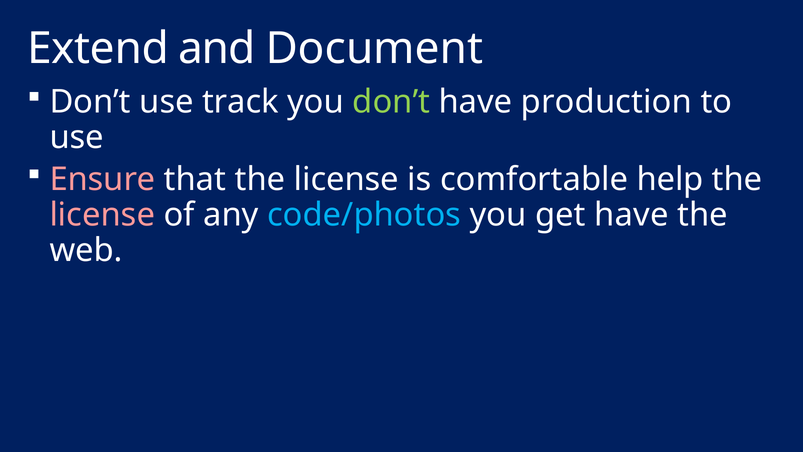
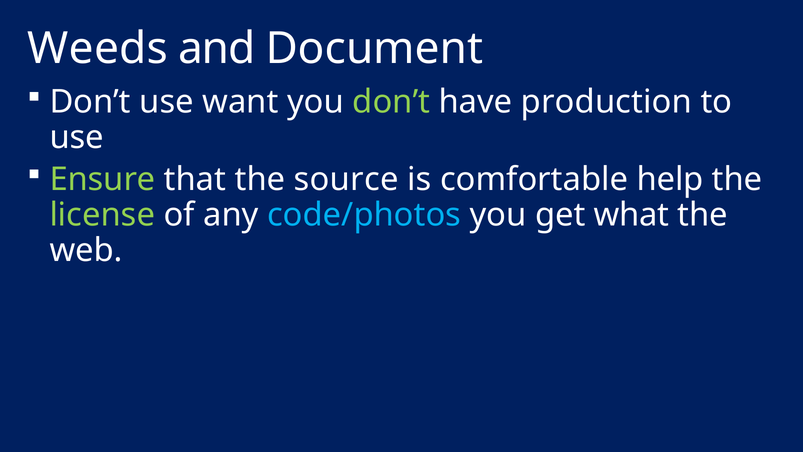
Extend: Extend -> Weeds (98, 49)
track: track -> want (240, 102)
Ensure colour: pink -> light green (103, 179)
that the license: license -> source (346, 179)
license colour: pink -> light green (102, 215)
get have: have -> what (632, 215)
